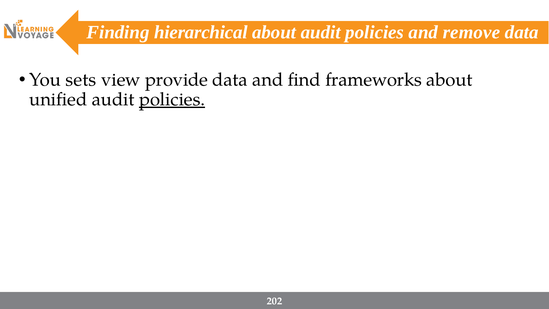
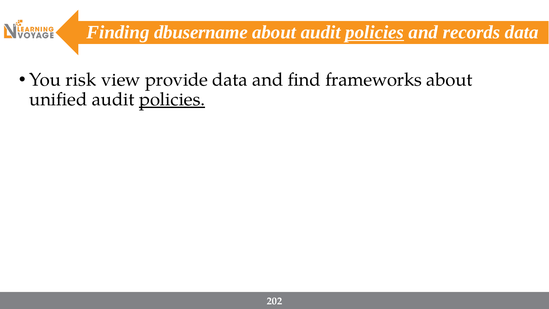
hierarchical: hierarchical -> dbusername (201, 32)
policies underline: none -> present (375, 32)
remove: remove -> records (472, 32)
sets: sets -> risk (81, 80)
